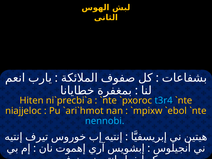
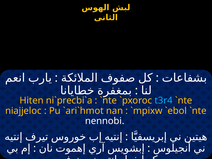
nennobi colour: light blue -> white (105, 121)
